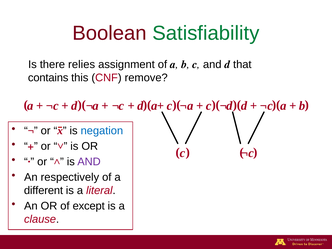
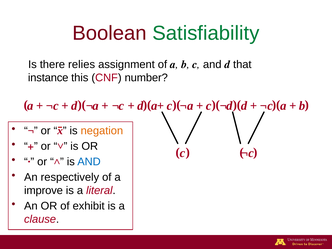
contains: contains -> instance (48, 78)
remove: remove -> number (146, 78)
negation colour: blue -> orange (102, 131)
AND colour: purple -> blue (89, 162)
different: different -> improve (43, 191)
except: except -> exhibit (89, 206)
